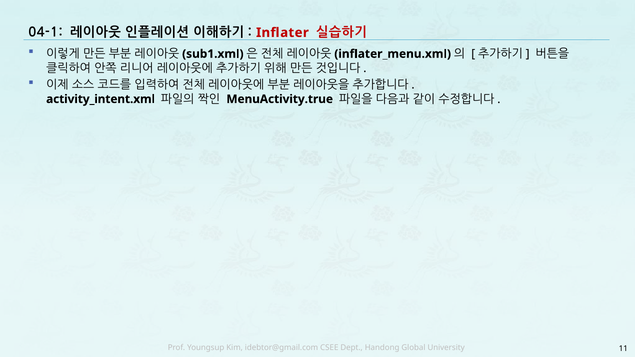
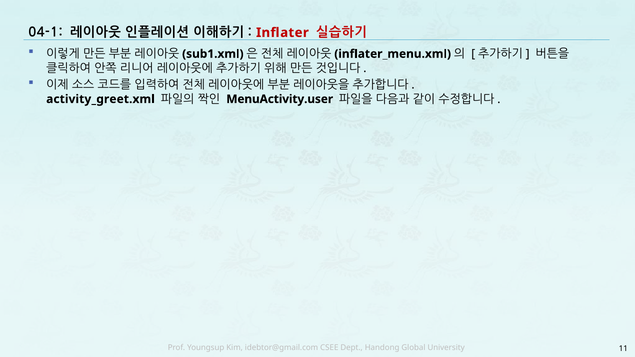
activity_intent.xml: activity_intent.xml -> activity_greet.xml (100, 99)
MenuActivity.true: MenuActivity.true -> MenuActivity.user (280, 99)
